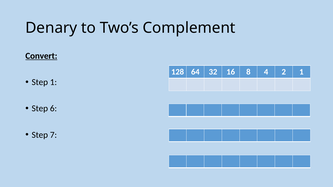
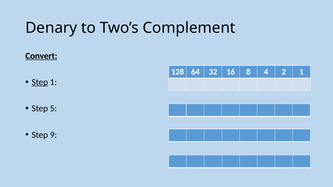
Step underline: none -> present (40, 82)
6: 6 -> 5 (53, 109)
7: 7 -> 9 (53, 135)
